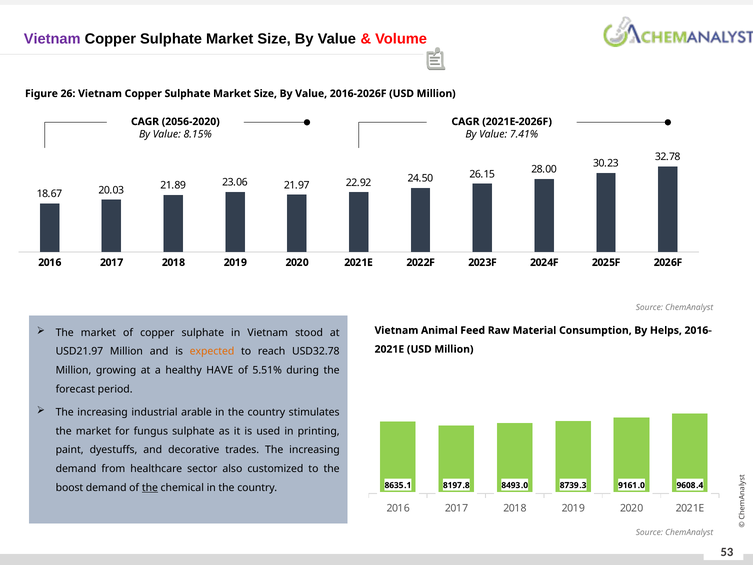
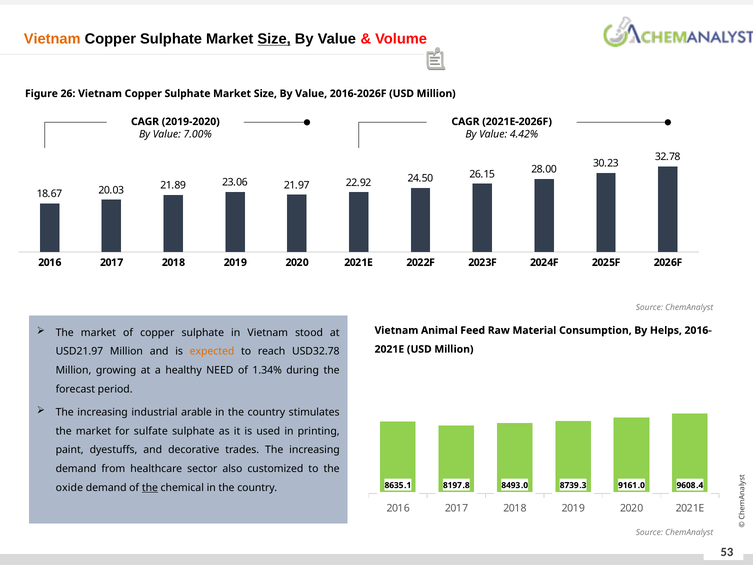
Vietnam colour: purple -> orange (52, 39)
Size underline: none -> present (274, 39)
2056-2020: 2056-2020 -> 2019-2020 (191, 122)
8.15%: 8.15% -> 7.00% (198, 134)
7.41%: 7.41% -> 4.42% (524, 134)
HAVE: HAVE -> NEED (220, 370)
5.51%: 5.51% -> 1.34% (267, 370)
fungus: fungus -> sulfate (151, 431)
boost: boost -> oxide (69, 487)
